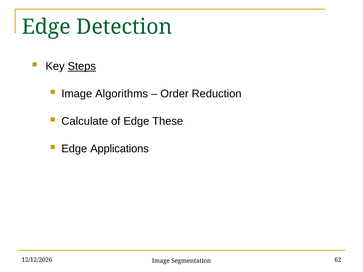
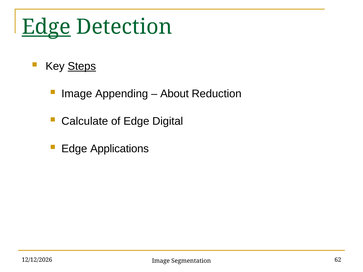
Edge underline: none -> present (46, 27)
Algorithms: Algorithms -> Appending (122, 94)
Order: Order -> About (175, 94)
These: These -> Digital (168, 121)
